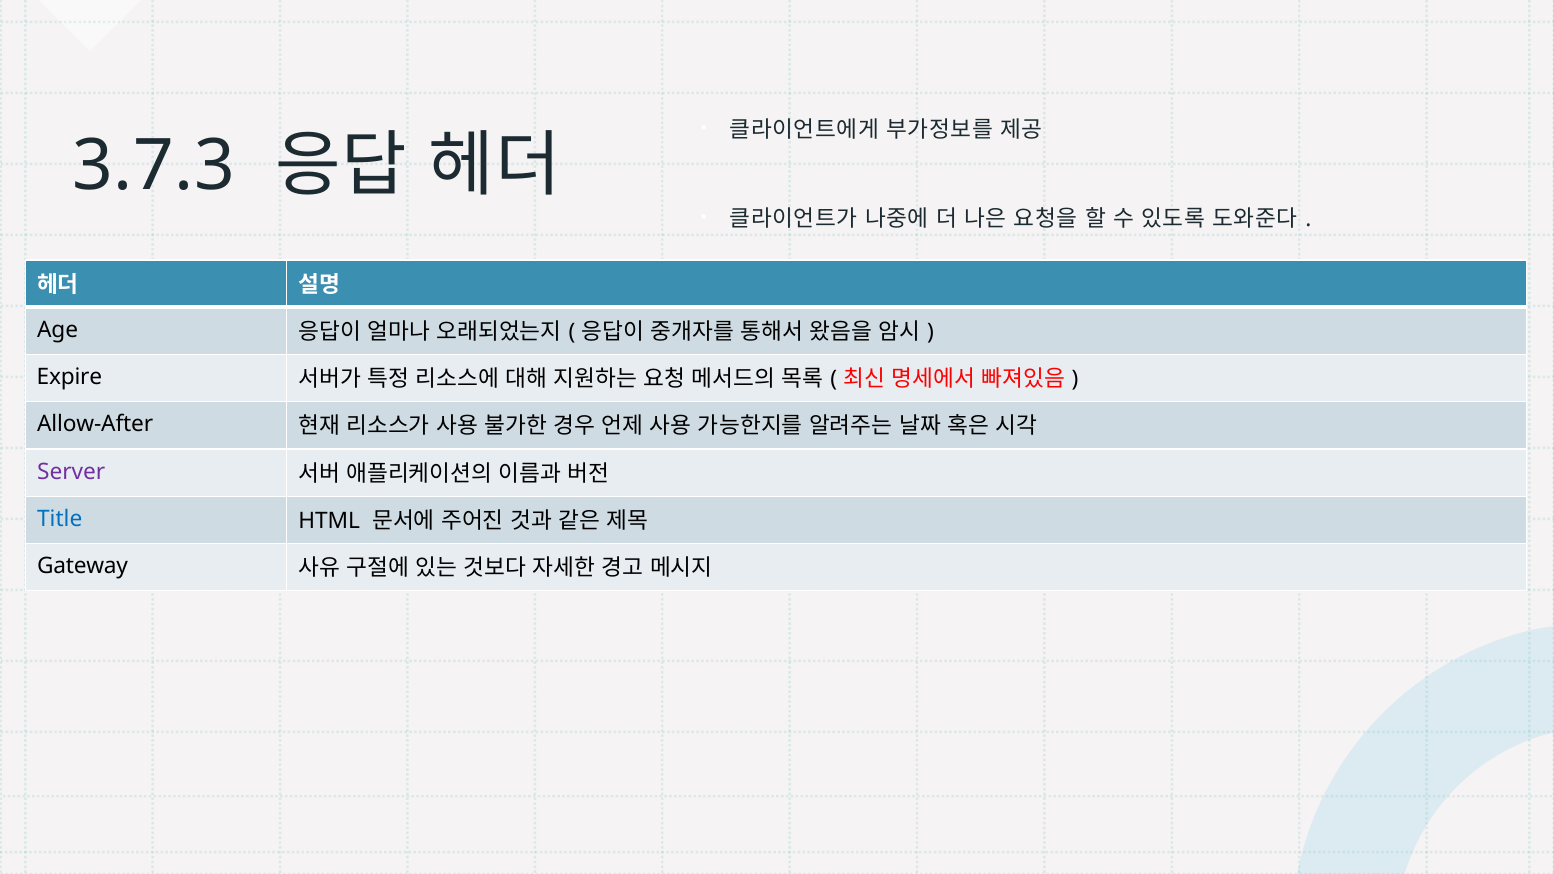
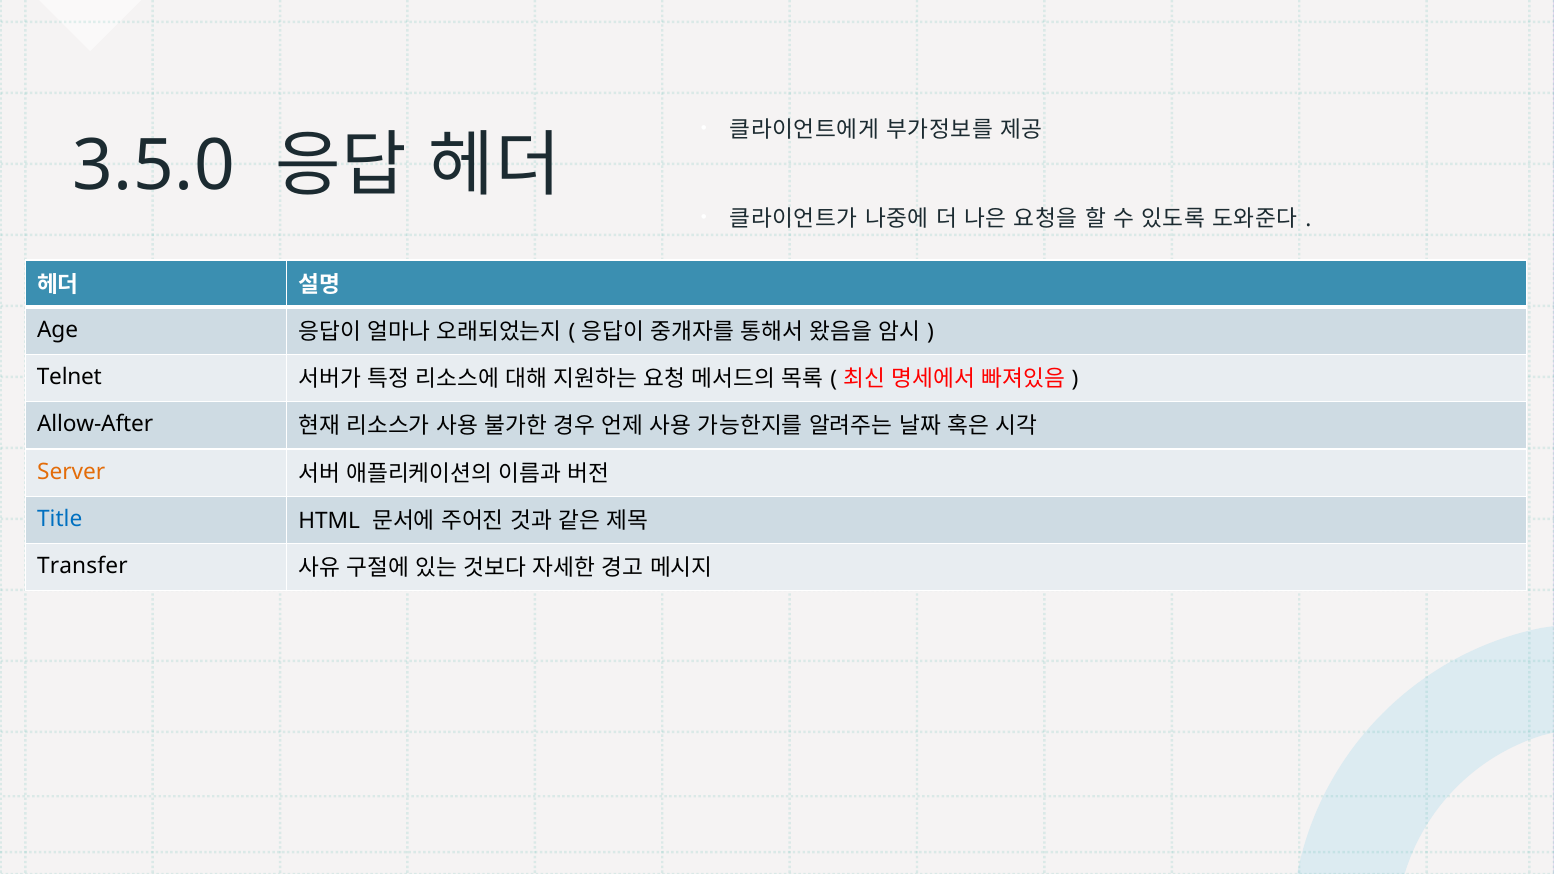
3.7.3: 3.7.3 -> 3.5.0 (154, 166)
Expire: Expire -> Telnet (69, 377)
Server colour: purple -> orange (71, 472)
Gateway: Gateway -> Transfer (82, 566)
